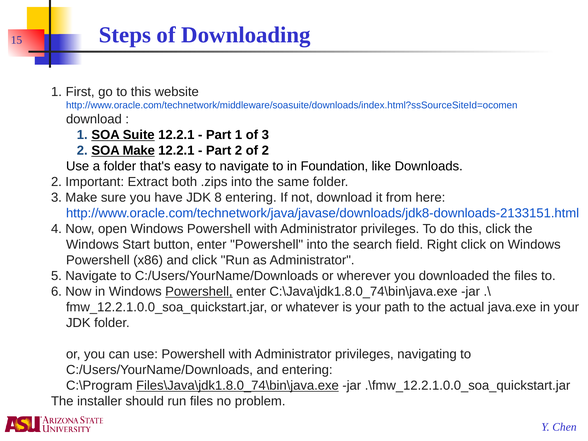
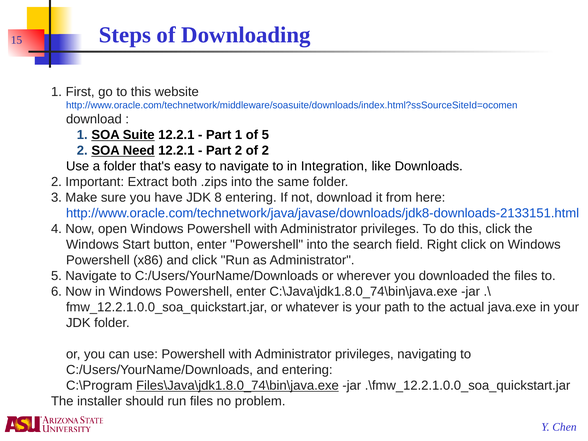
of 3: 3 -> 5 (265, 135)
SOA Make: Make -> Need (139, 151)
Foundation: Foundation -> Integration (334, 166)
Powershell underline: present -> none (199, 292)
